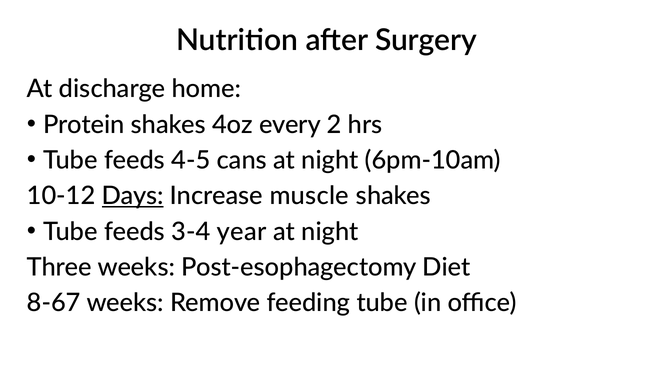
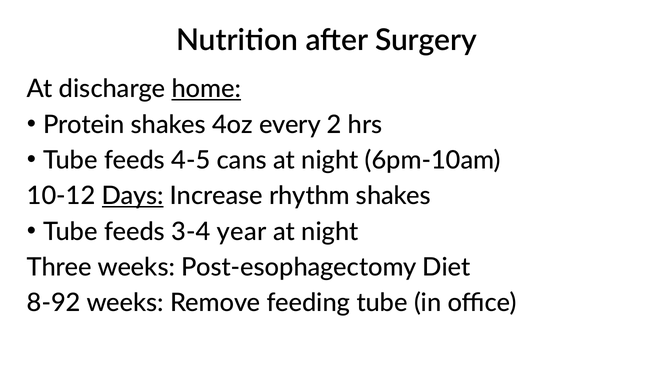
home underline: none -> present (206, 89)
muscle: muscle -> rhythm (309, 196)
8-67: 8-67 -> 8-92 (54, 303)
